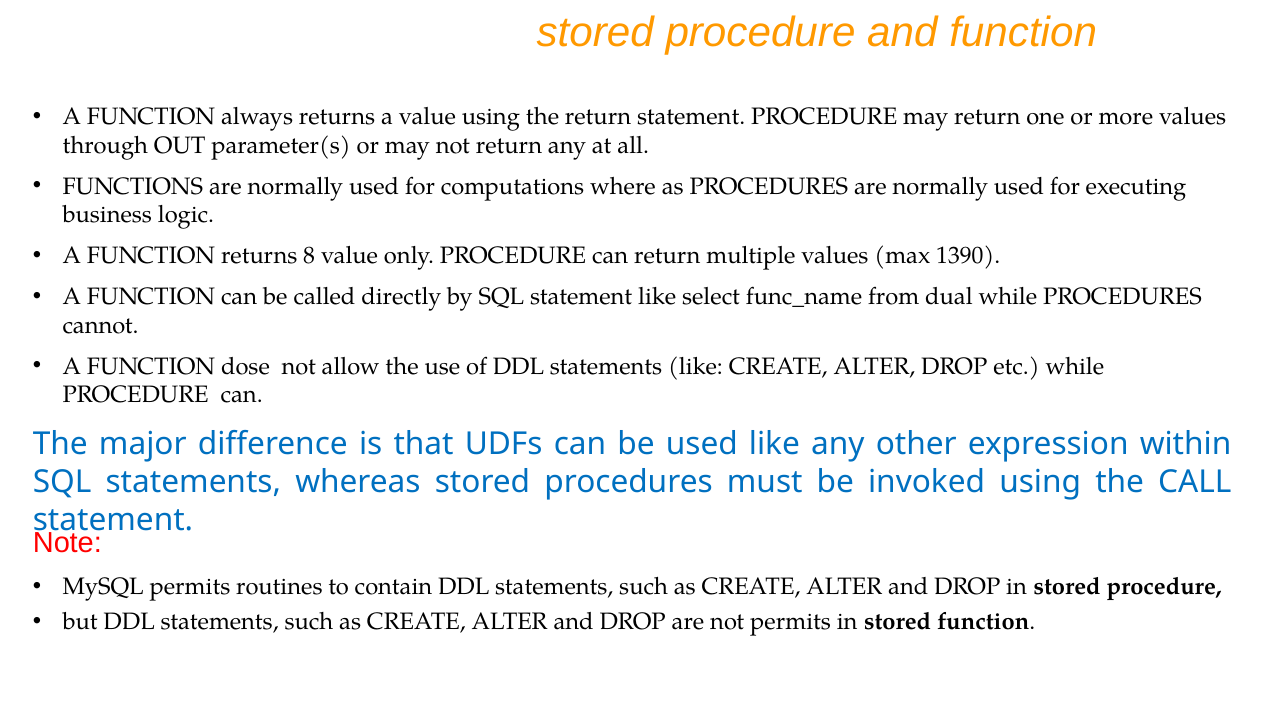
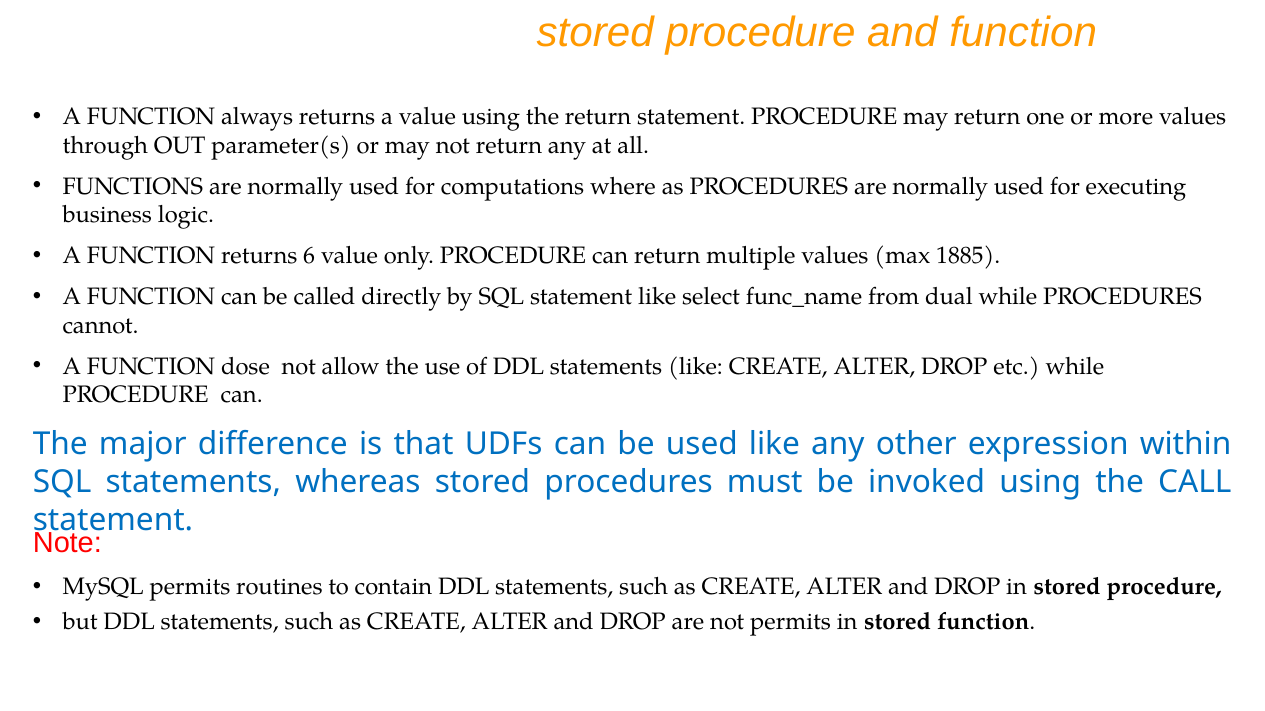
8: 8 -> 6 (309, 256)
1390: 1390 -> 1885 (968, 256)
